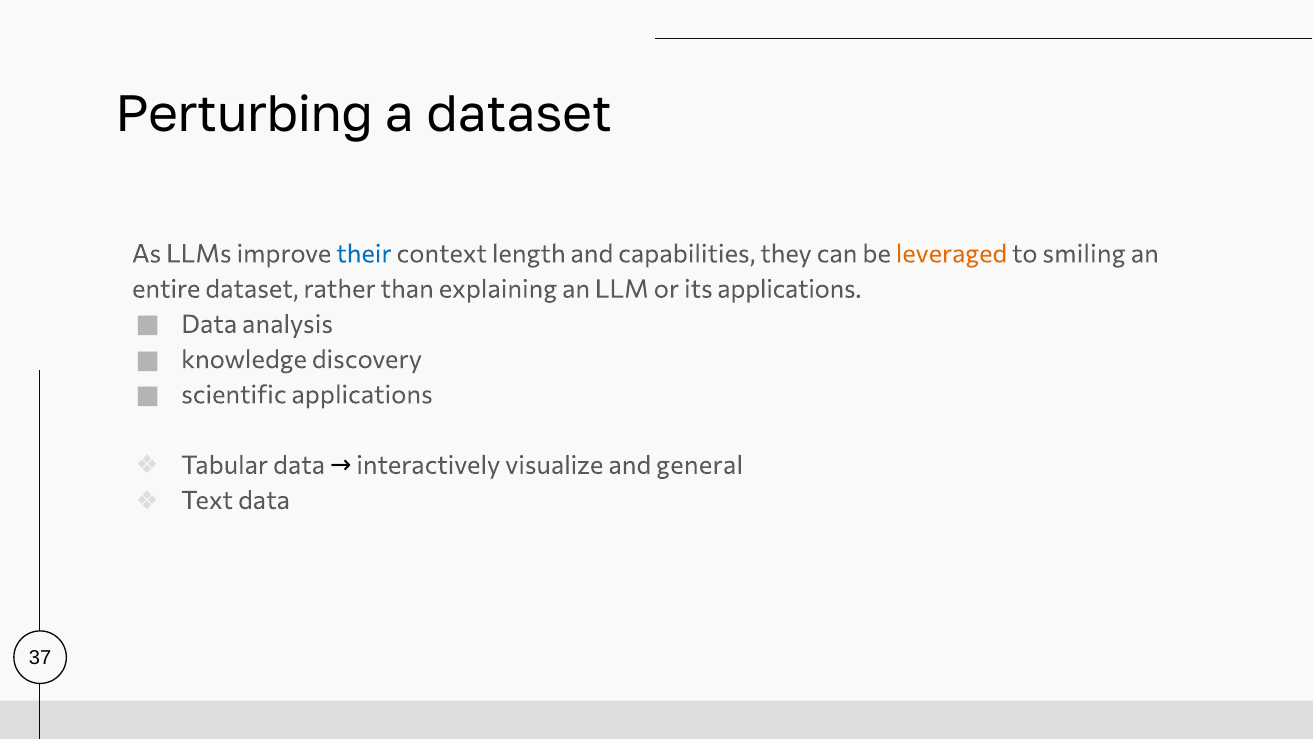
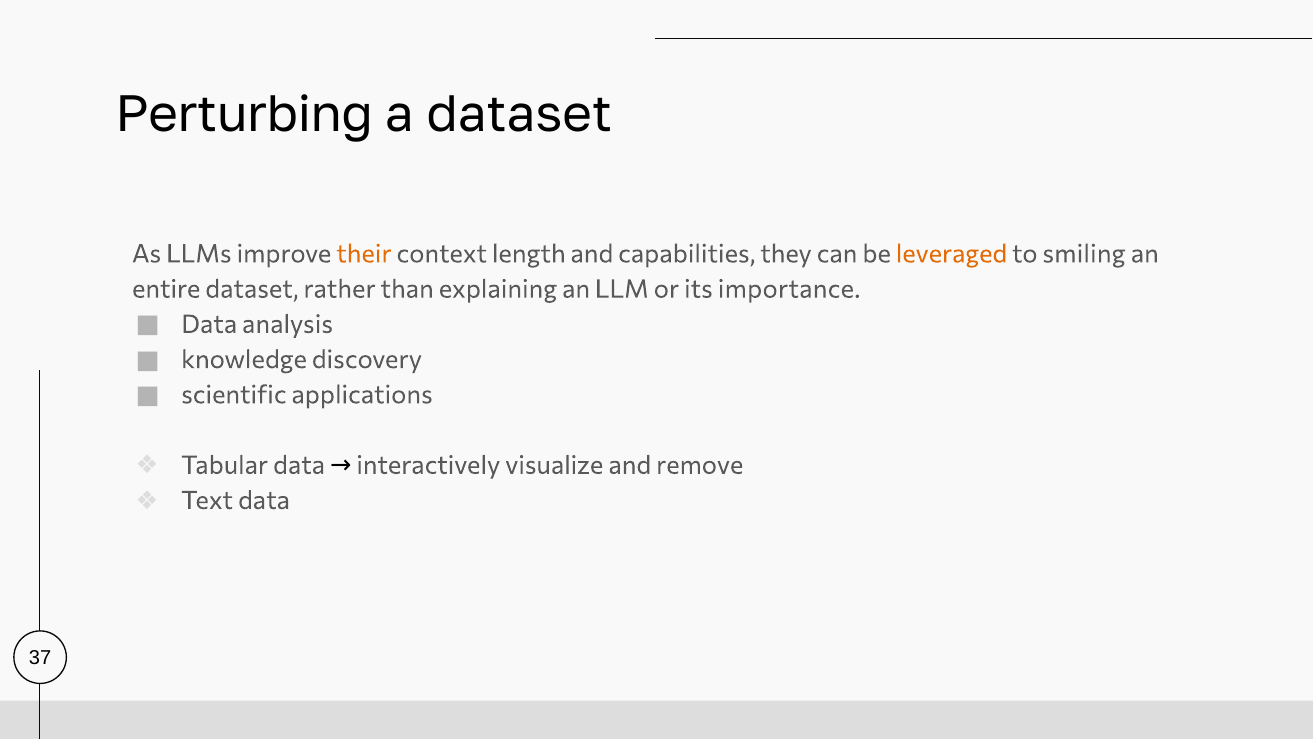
their colour: blue -> orange (364, 254)
its applications: applications -> importance (789, 289)
general: general -> remove (700, 465)
